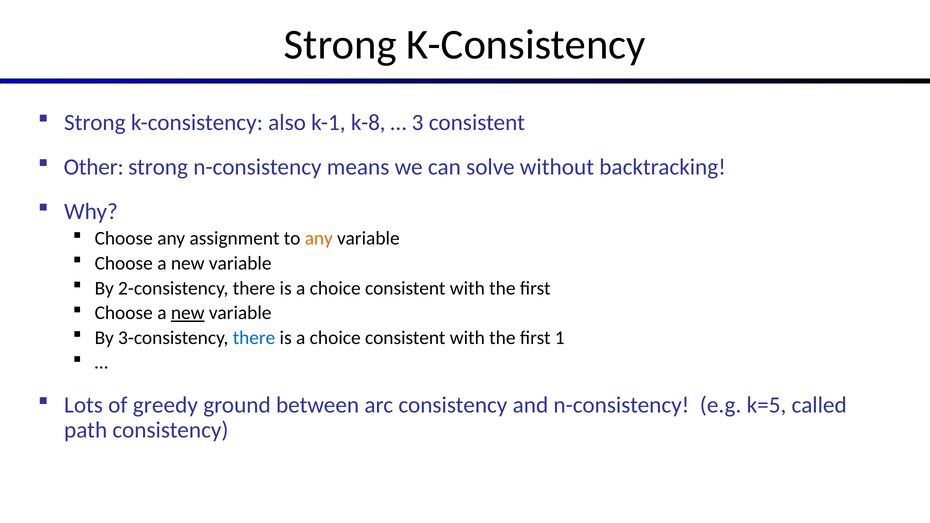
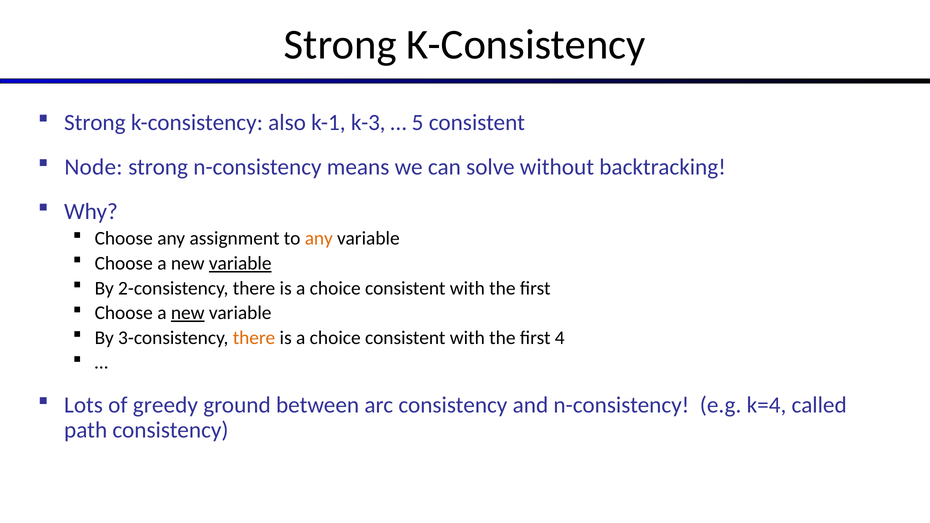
k-8: k-8 -> k-3 (368, 122)
3: 3 -> 5 (418, 122)
Other: Other -> Node (93, 167)
variable underline: none -> present (240, 263)
there colour: blue -> orange (254, 338)
1: 1 -> 4 (560, 338)
k=5: k=5 -> k=4 (767, 405)
